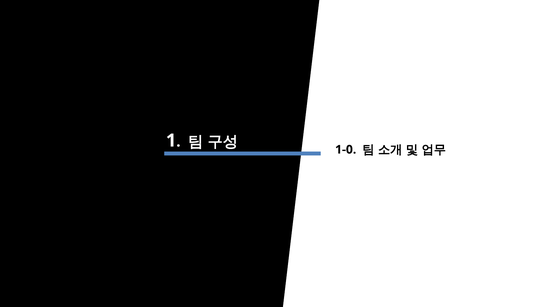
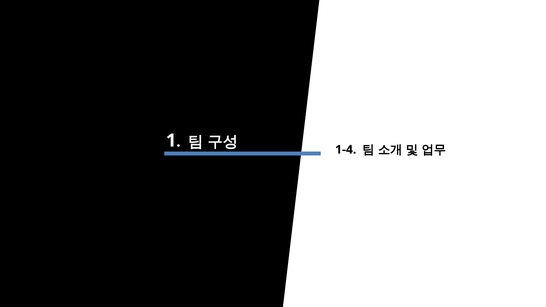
1-0: 1-0 -> 1-4 (346, 150)
